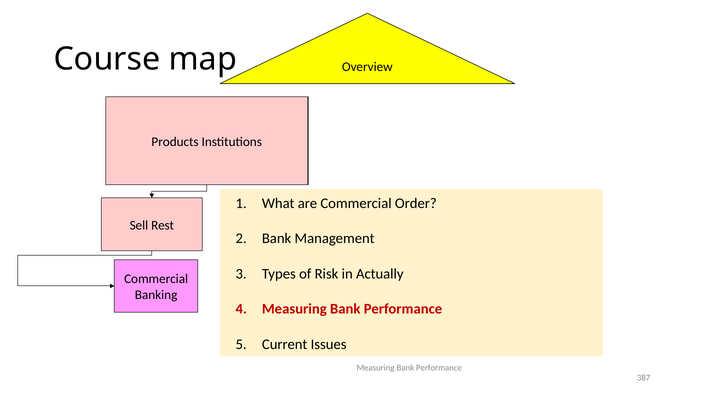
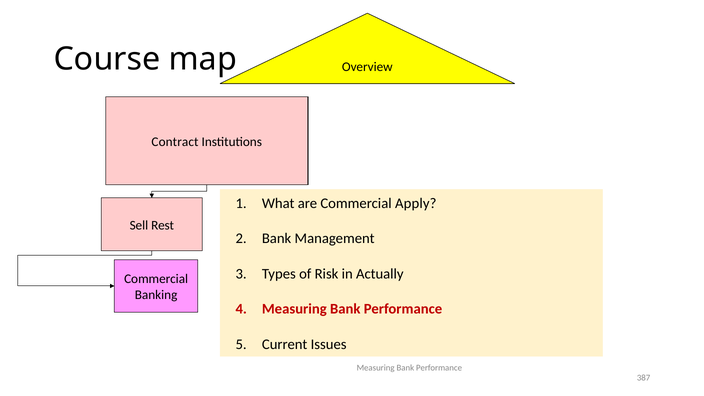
Products: Products -> Contract (175, 142)
Order: Order -> Apply (416, 203)
